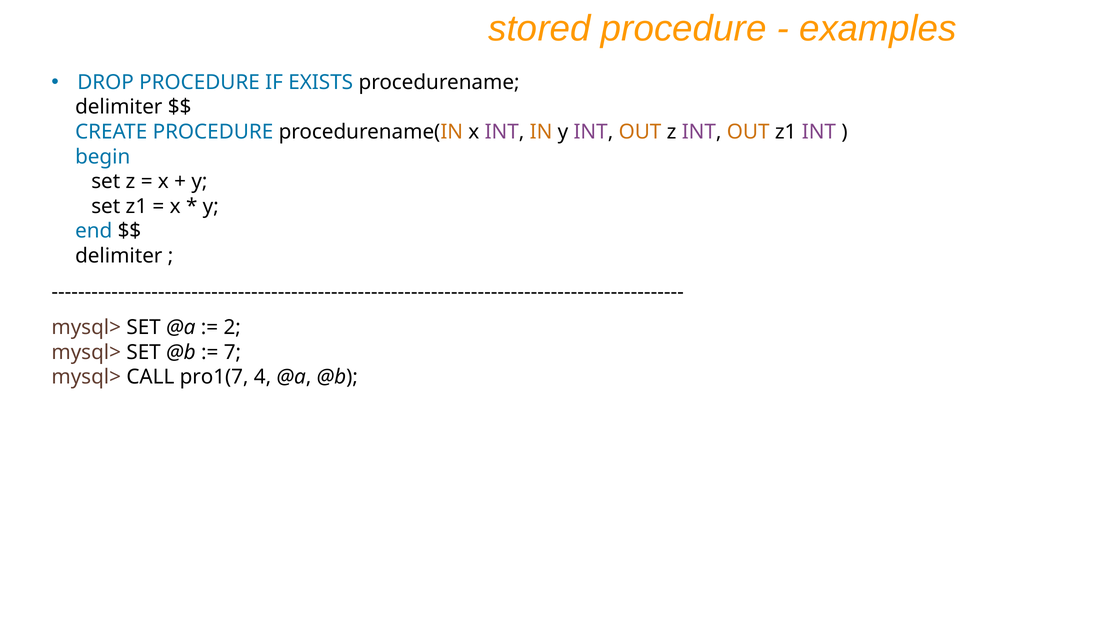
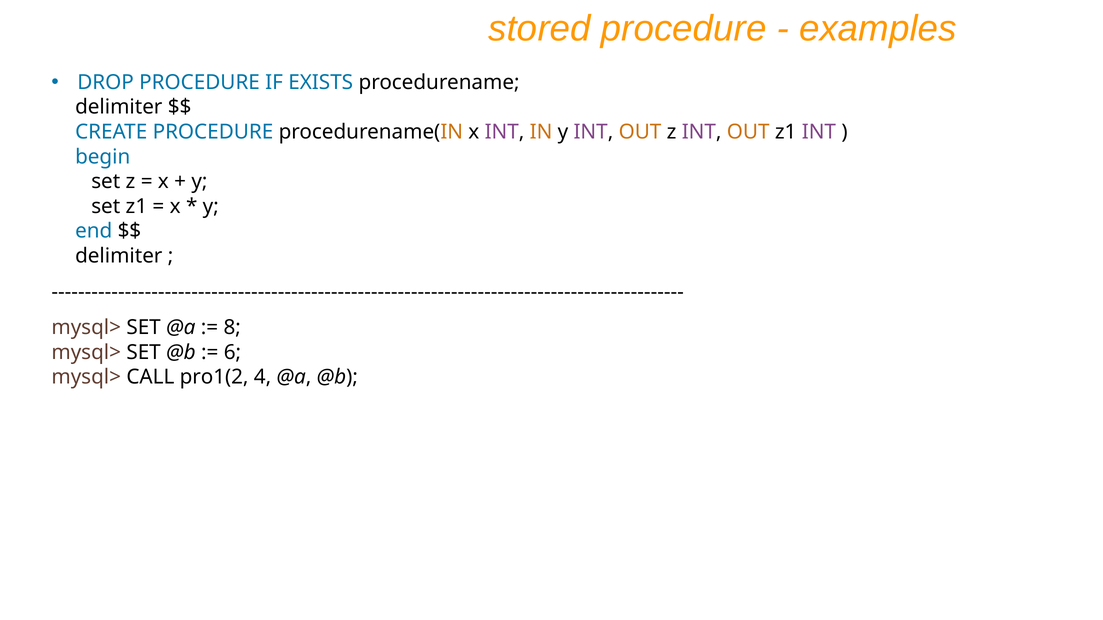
2: 2 -> 8 (232, 328)
7: 7 -> 6 (232, 353)
pro1(7: pro1(7 -> pro1(2 (214, 377)
